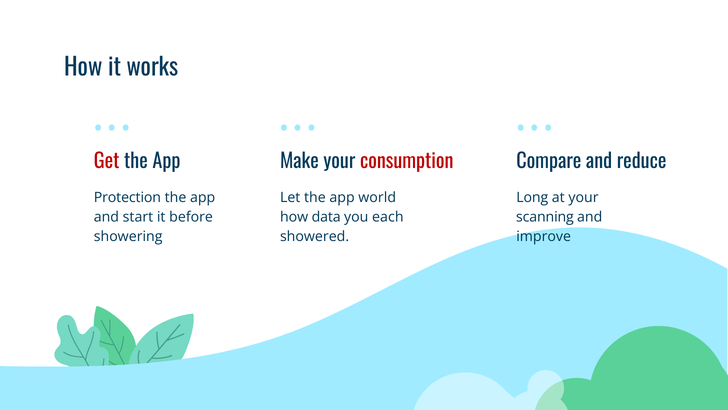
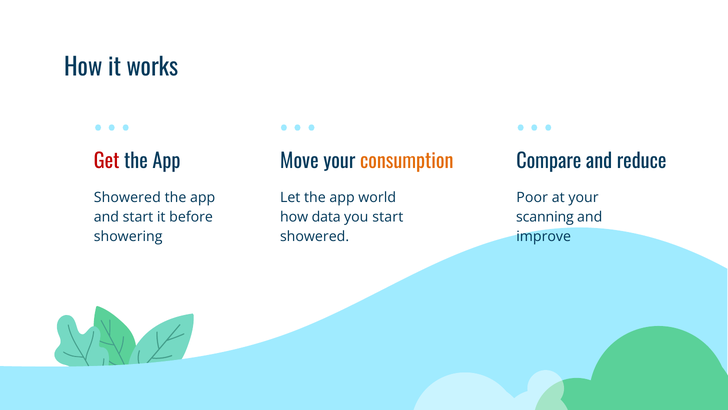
Make: Make -> Move (299, 161)
consumption colour: red -> orange (407, 161)
Protection: Protection -> Showered (127, 197)
Long: Long -> Poor (532, 197)
you each: each -> start (388, 217)
